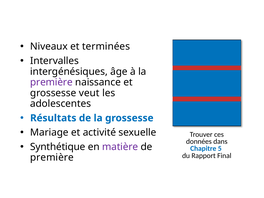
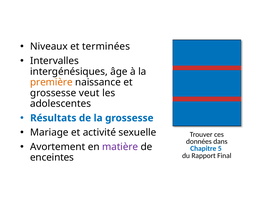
première colour: purple -> orange (51, 82)
Synthétique: Synthétique -> Avortement (58, 147)
première: première -> enceintes (52, 158)
